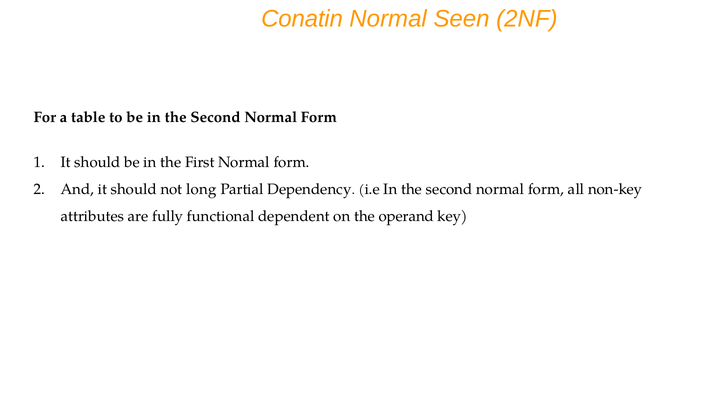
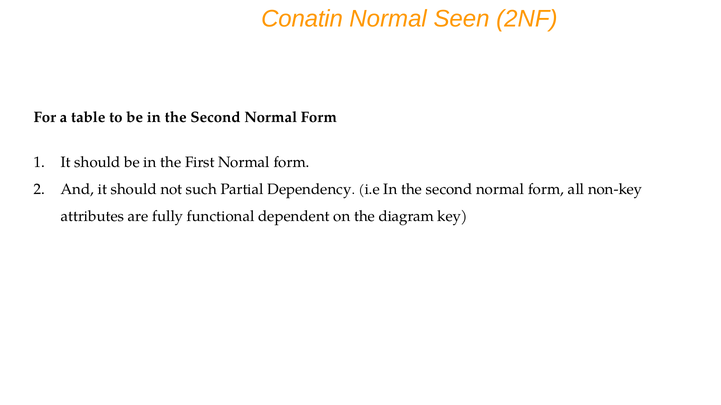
long: long -> such (201, 190)
operand: operand -> diagram (406, 217)
